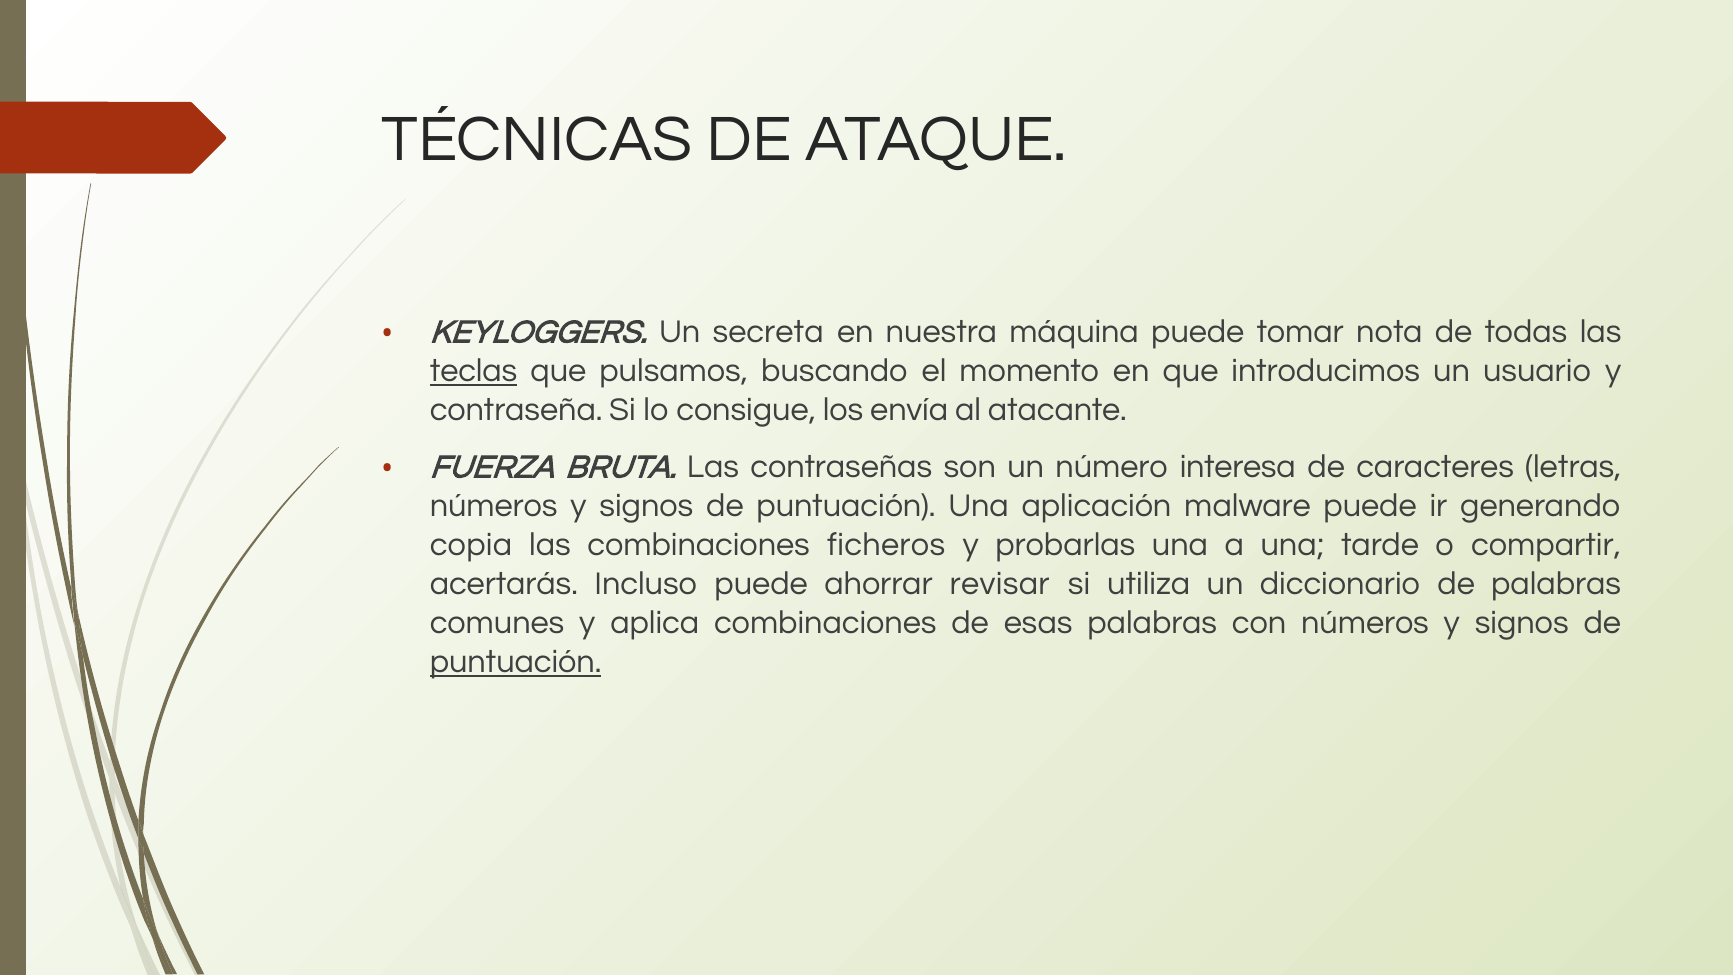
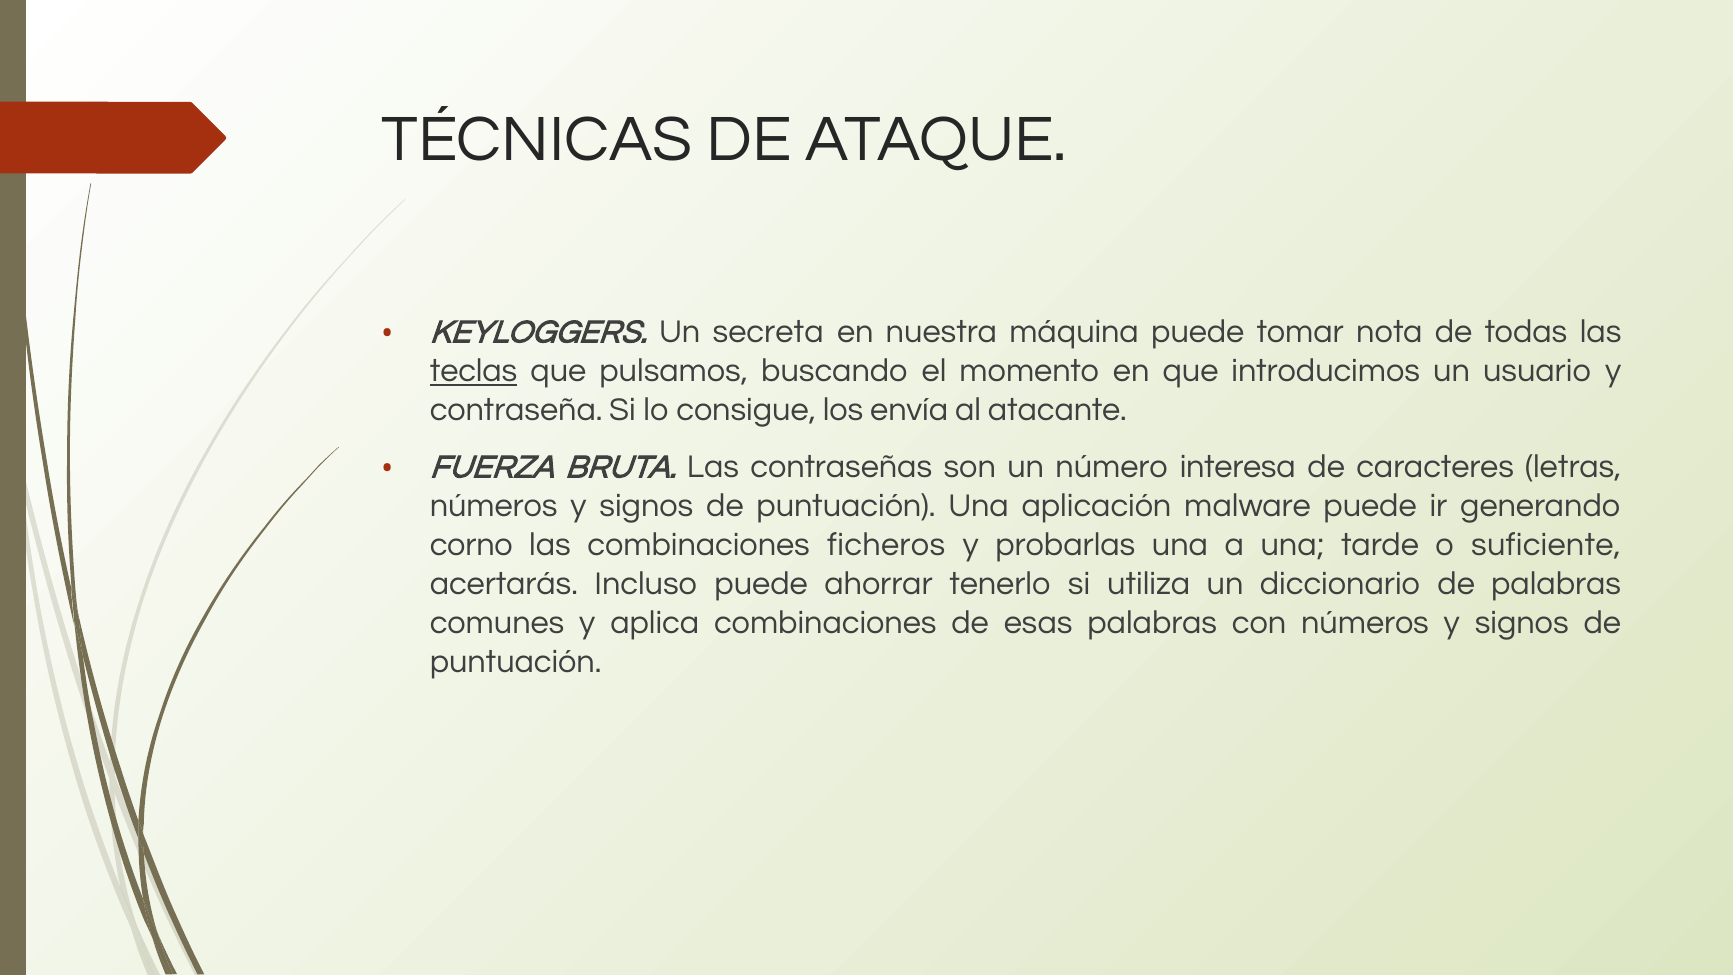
copia: copia -> corno (471, 545)
compartir: compartir -> suficiente (1546, 545)
revisar: revisar -> tenerlo (1000, 584)
puntuación underline: present -> none (516, 662)
